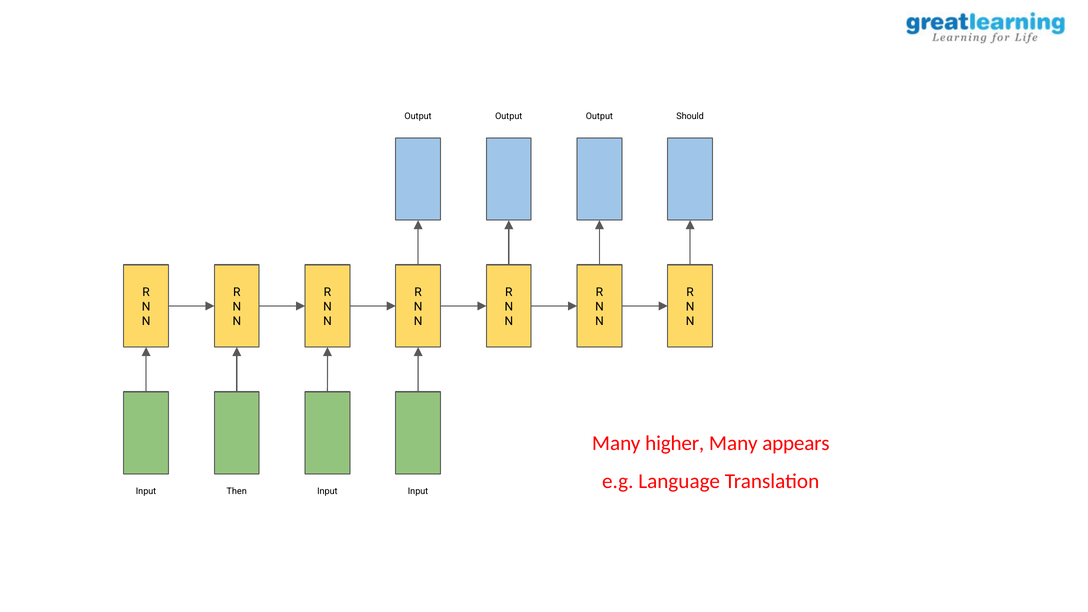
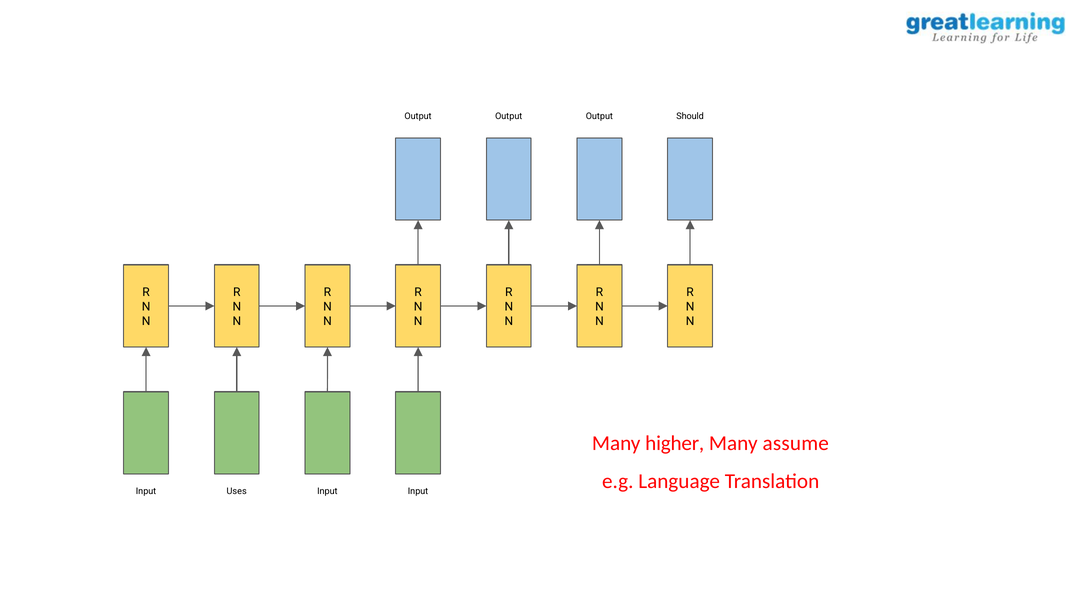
appears: appears -> assume (796, 443)
Then: Then -> Uses (237, 491)
